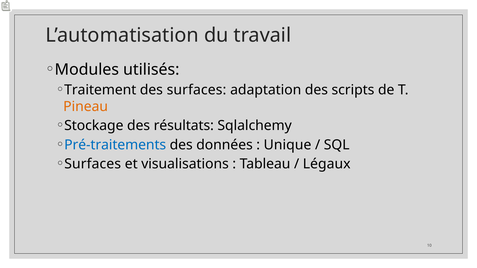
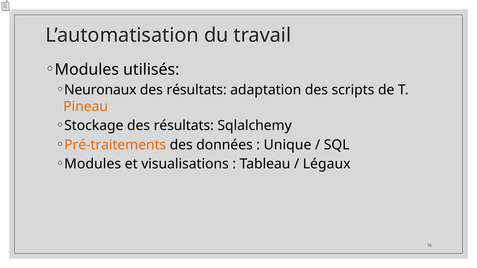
Traitement: Traitement -> Neuronaux (100, 90)
surfaces: surfaces -> résultats (197, 90)
Pré-traitements colour: blue -> orange (115, 145)
Surfaces: Surfaces -> Modules (93, 164)
